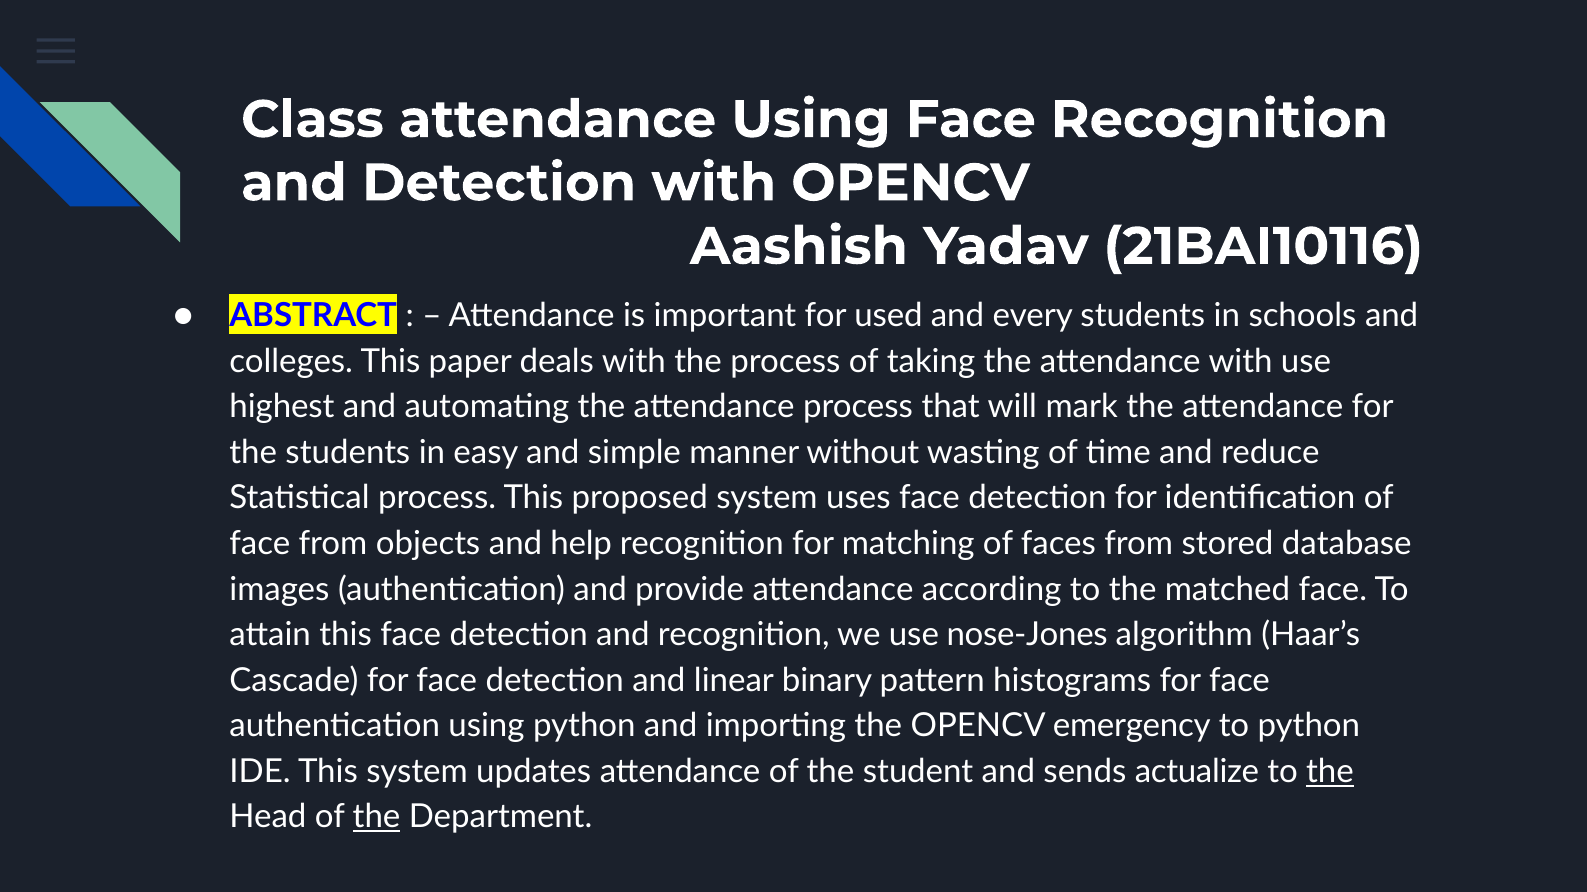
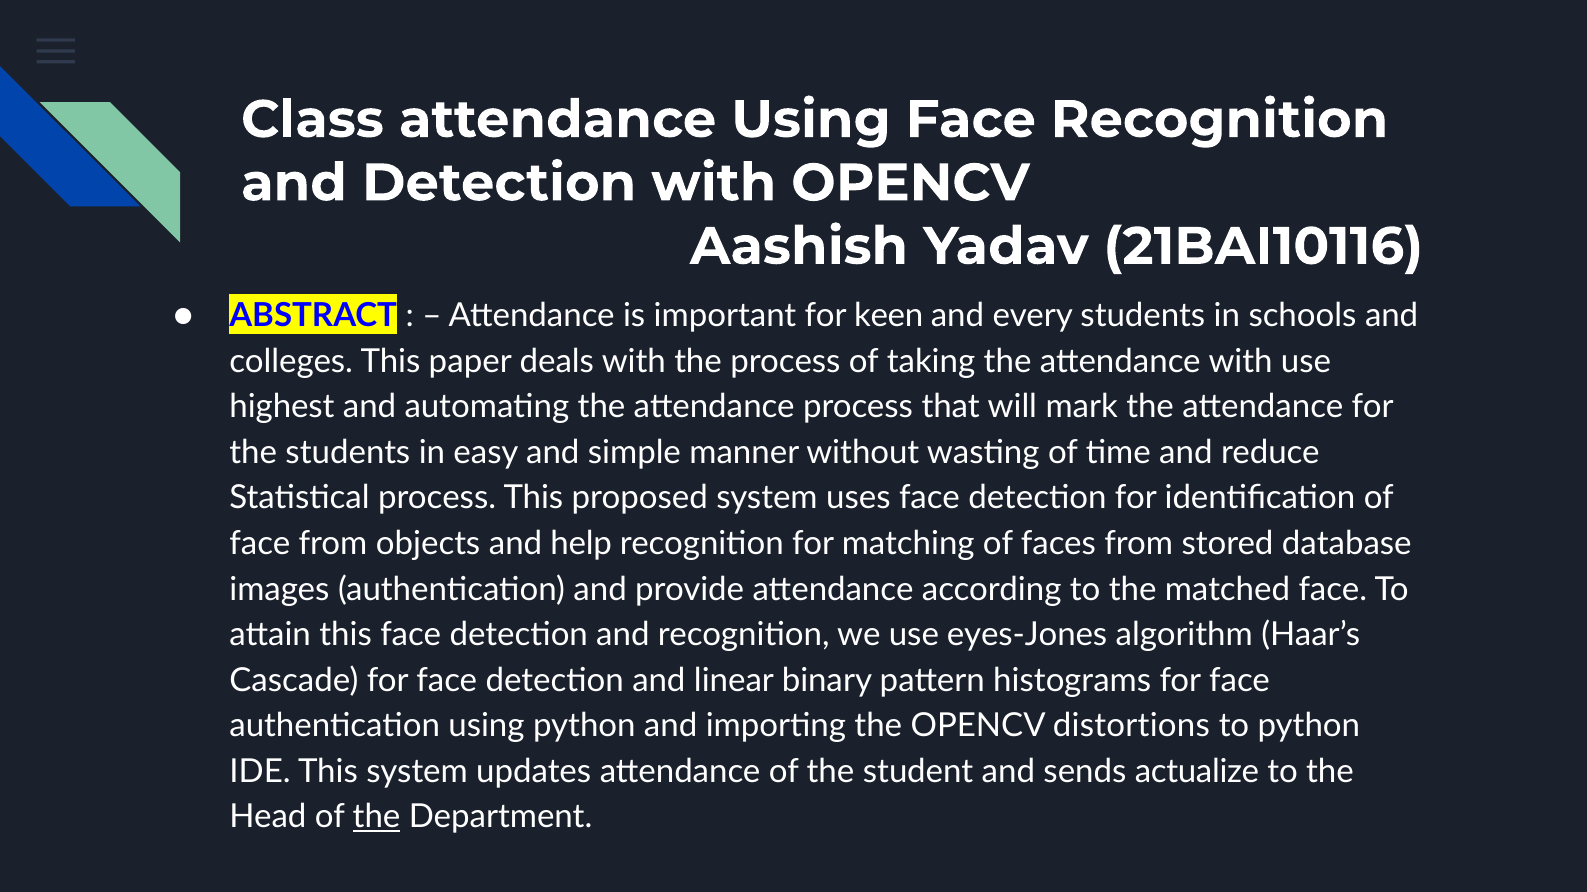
used: used -> keen (889, 316)
nose-Jones: nose-Jones -> eyes-Jones (1027, 635)
emergency: emergency -> distortions (1131, 726)
the underline: present -> none (1330, 772)
